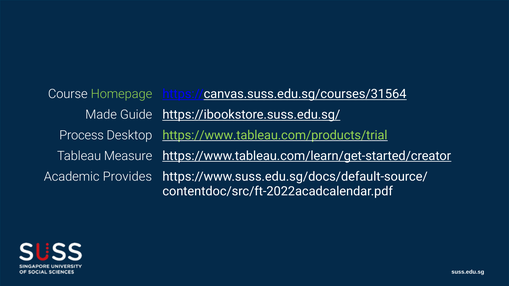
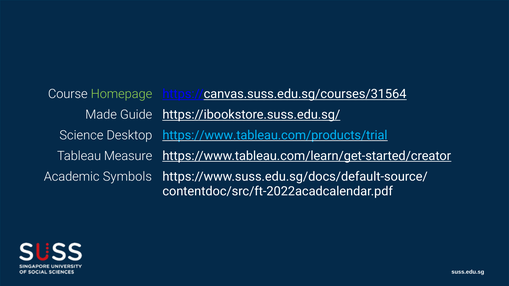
Process: Process -> Science (81, 135)
https://www.tableau.com/products/trial colour: light green -> light blue (275, 135)
Provides: Provides -> Symbols (127, 177)
